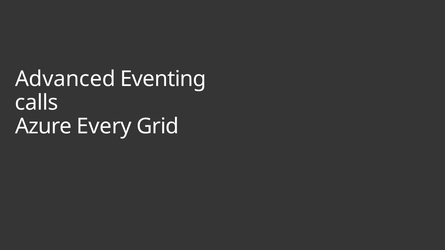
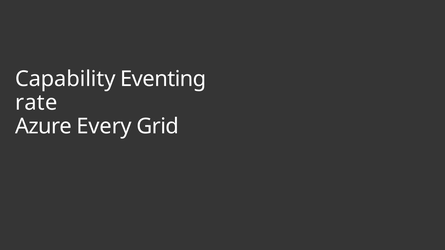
Advanced: Advanced -> Capability (65, 79)
calls: calls -> rate (36, 103)
